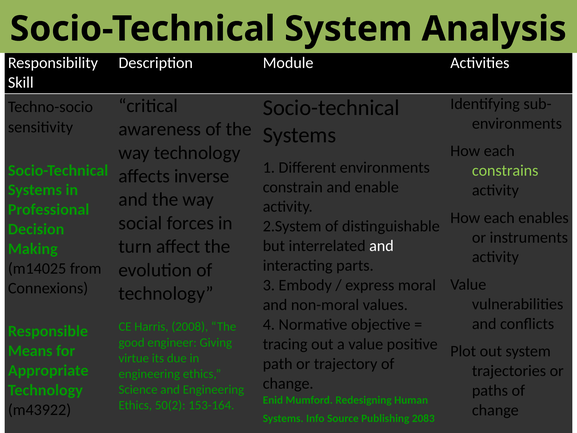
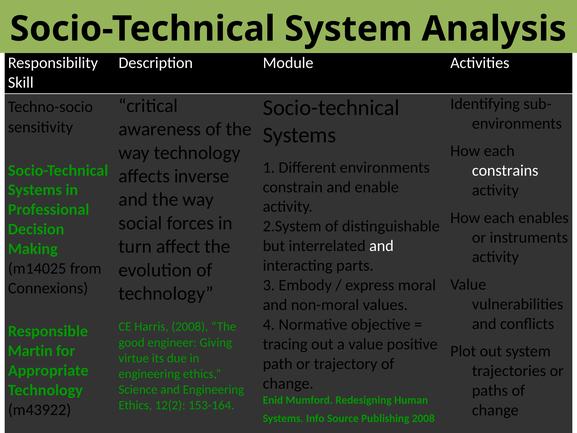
constrains colour: light green -> white (505, 170)
Means: Means -> Martin (30, 351)
50(2: 50(2 -> 12(2 (170, 405)
Publishing 2083: 2083 -> 2008 (423, 418)
